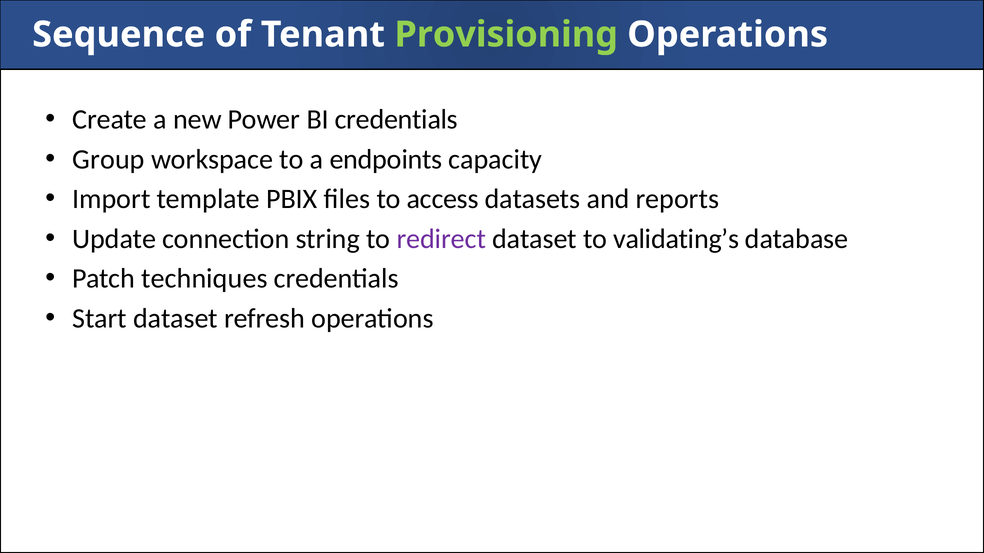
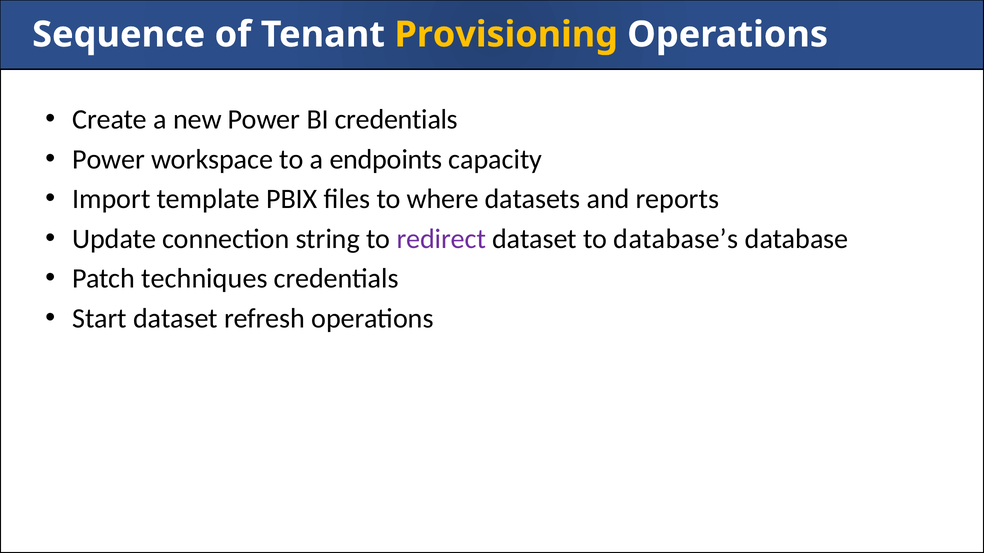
Provisioning colour: light green -> yellow (506, 35)
Group: Group -> Power (109, 159)
access: access -> where (443, 199)
validating’s: validating’s -> database’s (676, 239)
